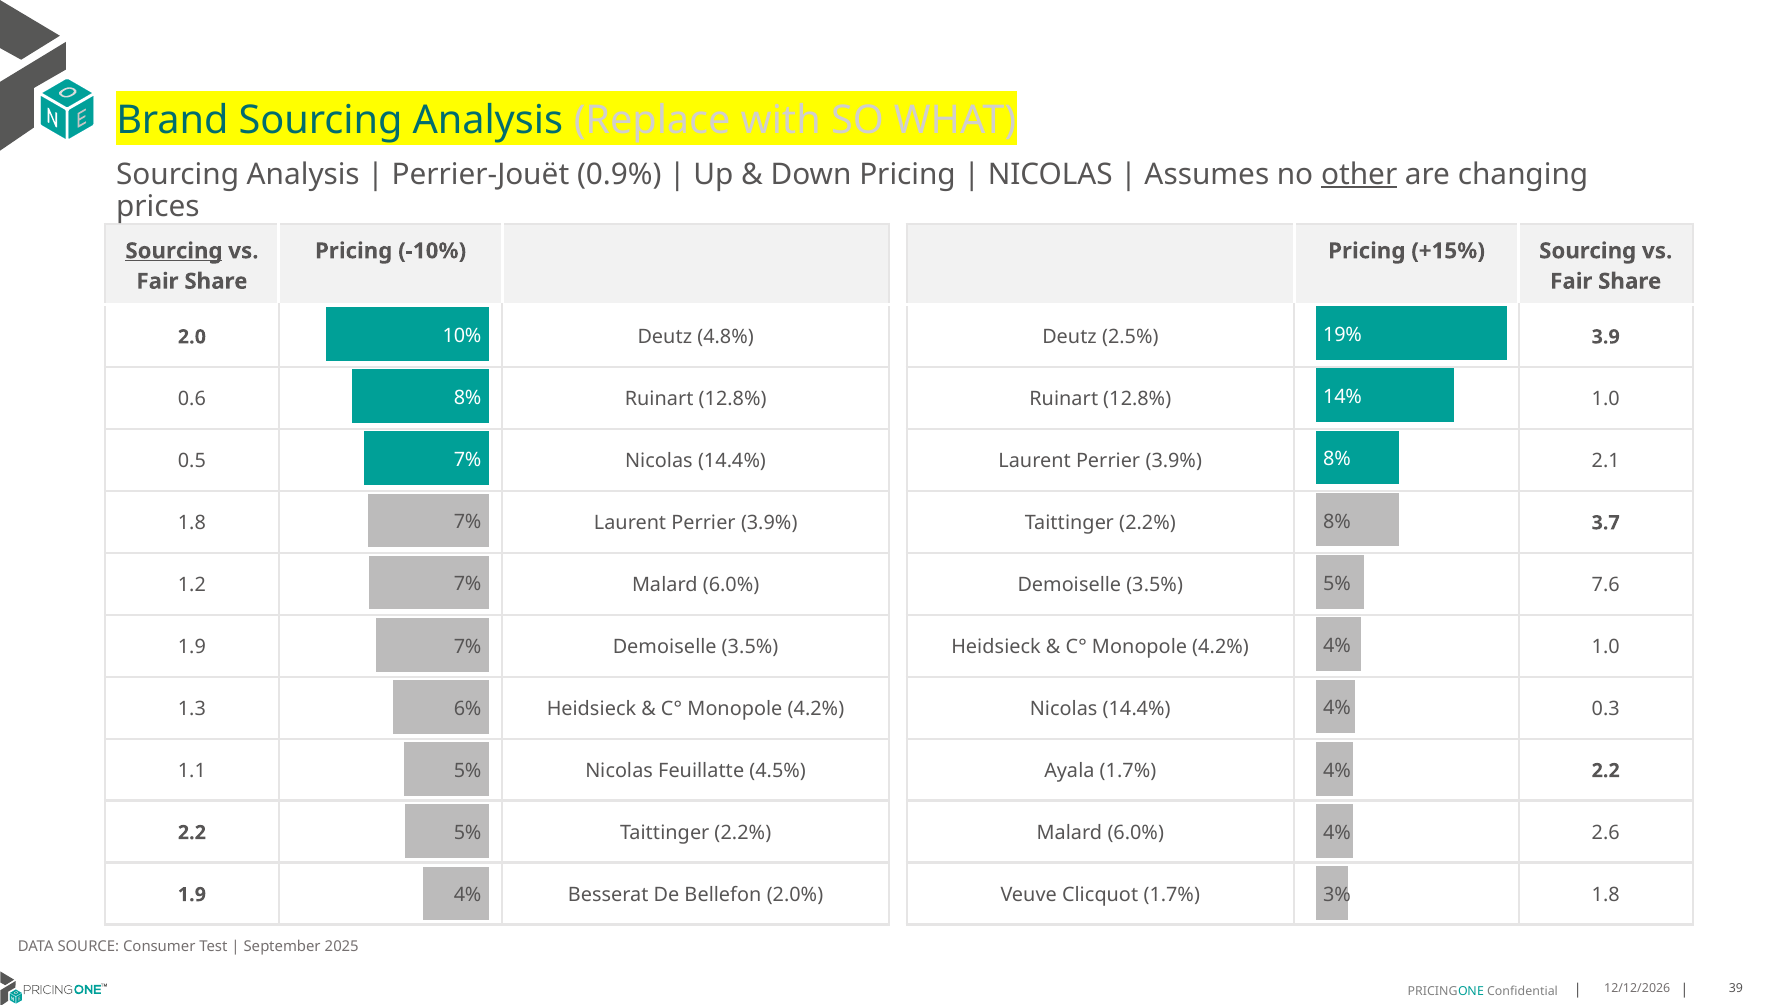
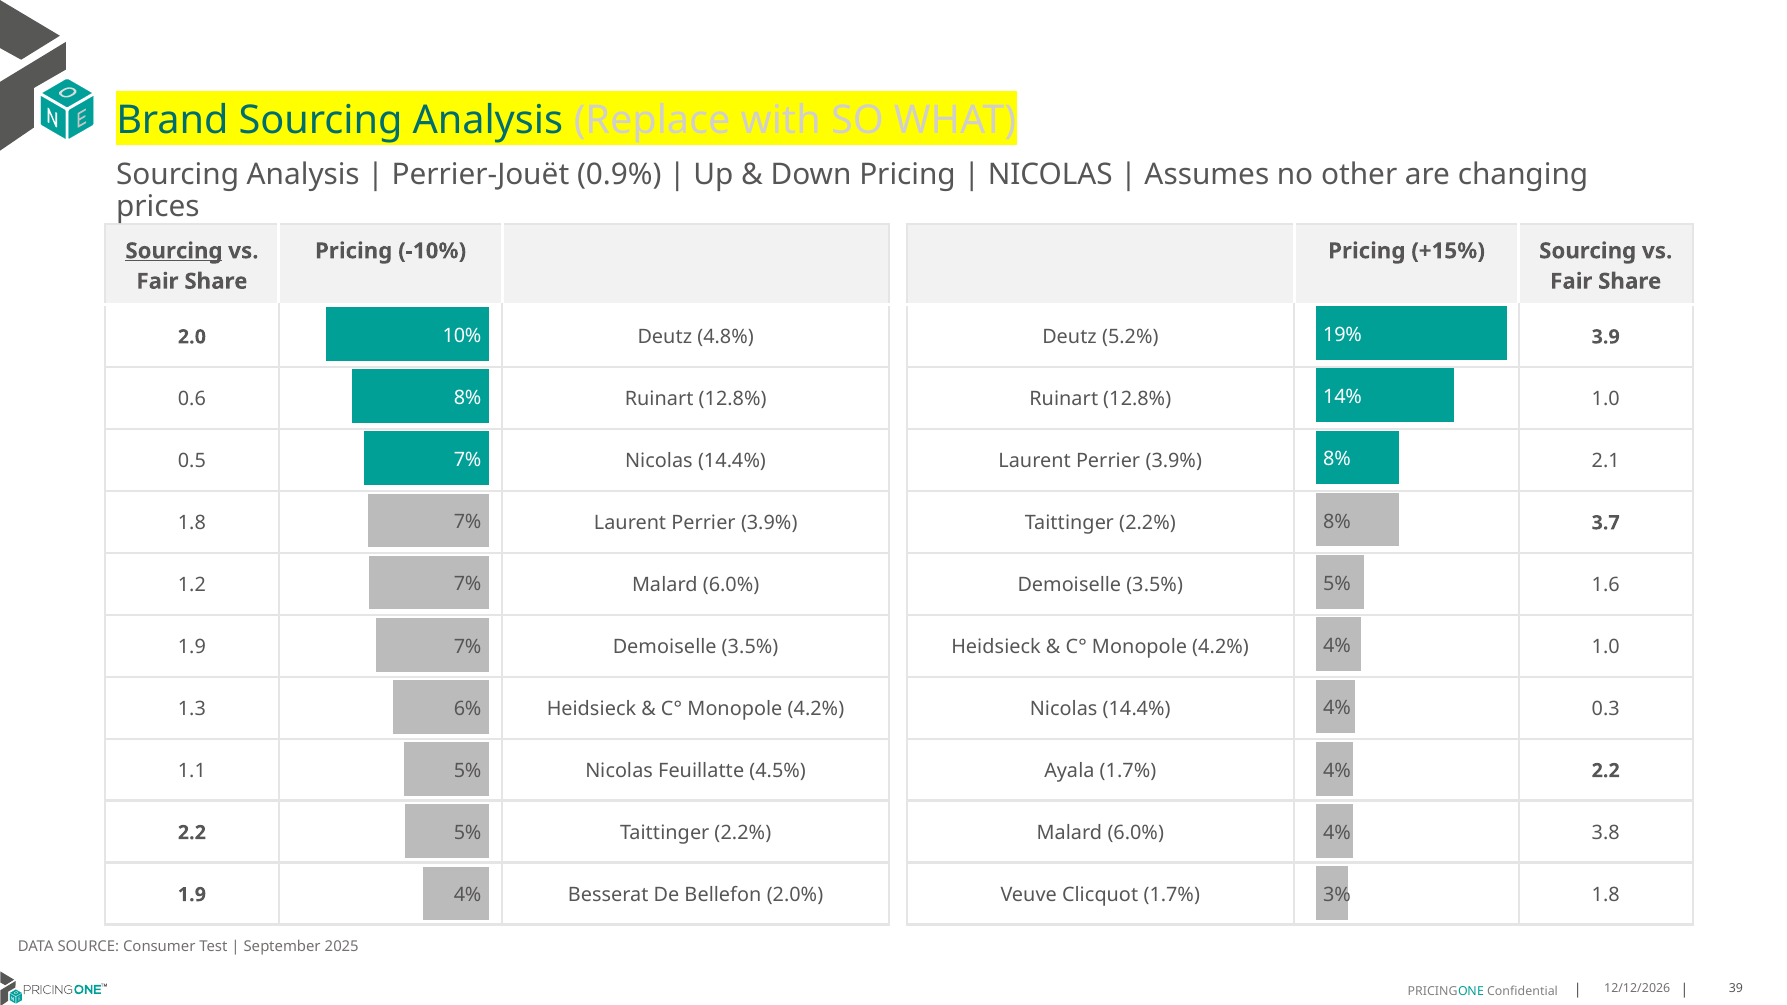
other underline: present -> none (1359, 174)
2.5%: 2.5% -> 5.2% (1130, 337)
7.6: 7.6 -> 1.6 (1606, 585)
2.6: 2.6 -> 3.8 (1606, 833)
